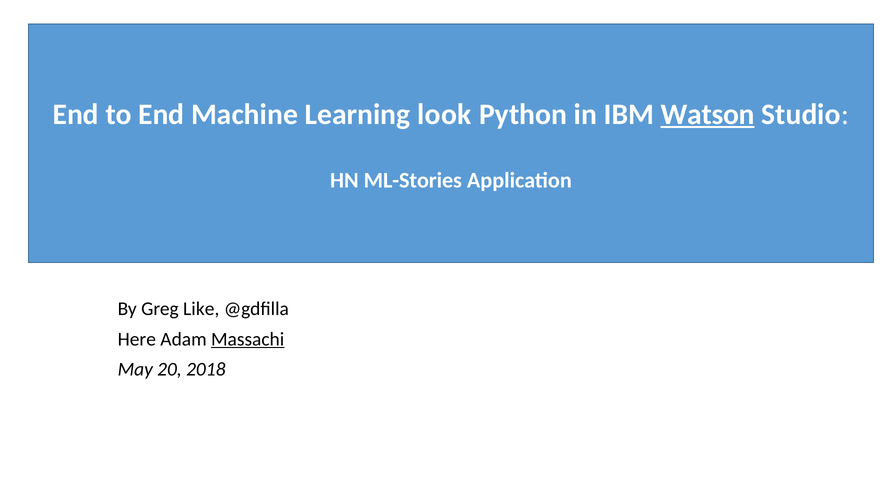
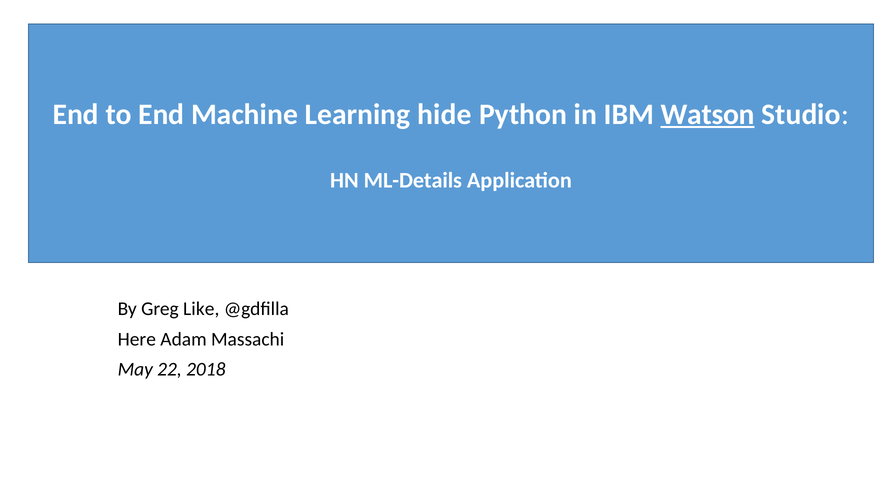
look: look -> hide (444, 114)
ML-Stories: ML-Stories -> ML-Details (413, 180)
Massachi underline: present -> none (248, 339)
20: 20 -> 22 (169, 369)
